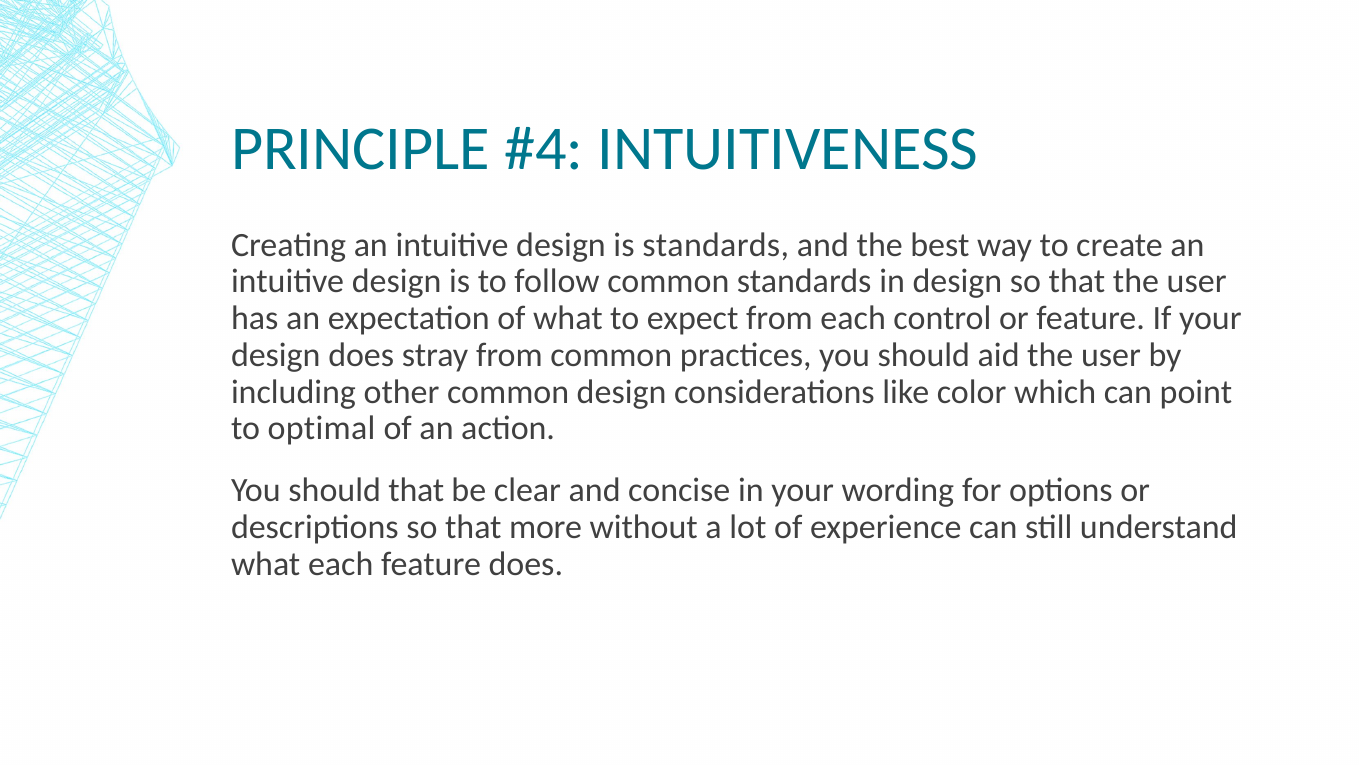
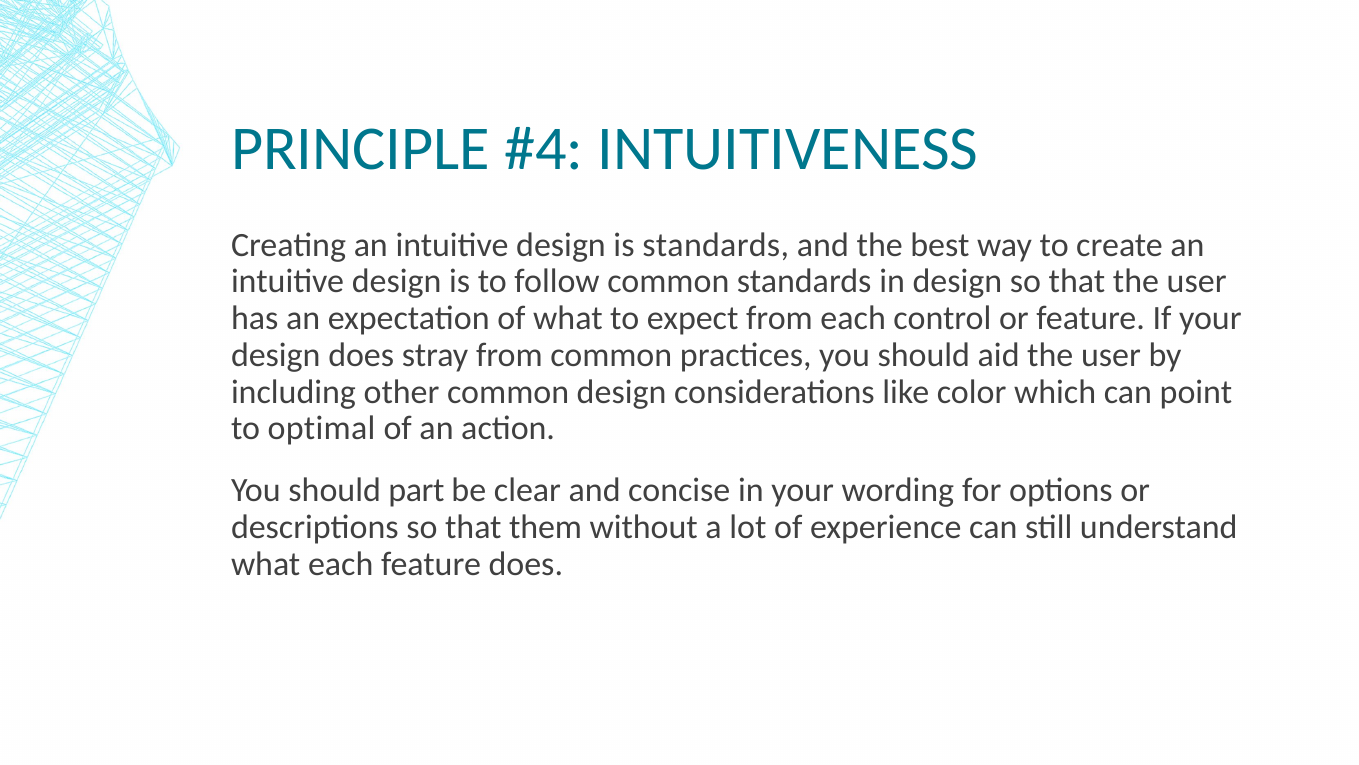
should that: that -> part (416, 490)
more: more -> them (546, 527)
